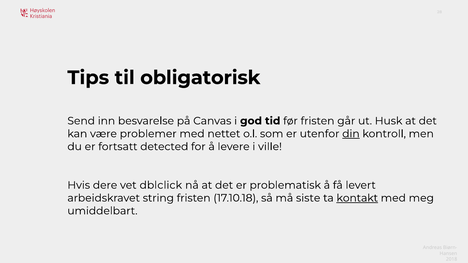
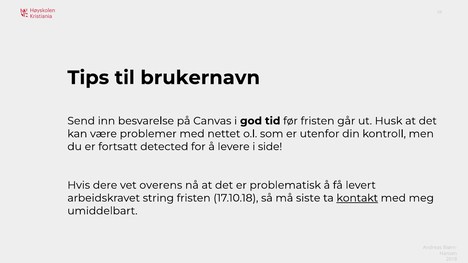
obligatorisk: obligatorisk -> brukernavn (200, 78)
din underline: present -> none (351, 134)
ville: ville -> side (270, 147)
dblclick: dblclick -> overens (161, 185)
